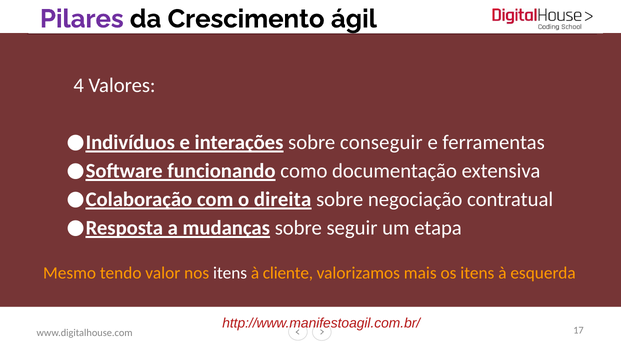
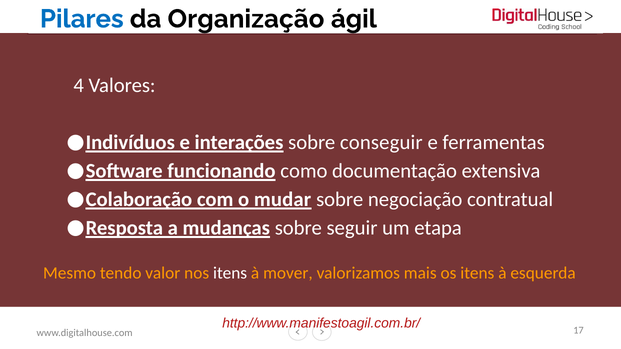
Pilares colour: purple -> blue (82, 19)
Crescimento: Crescimento -> Organização (246, 19)
direita: direita -> mudar (283, 200)
cliente: cliente -> mover (288, 273)
